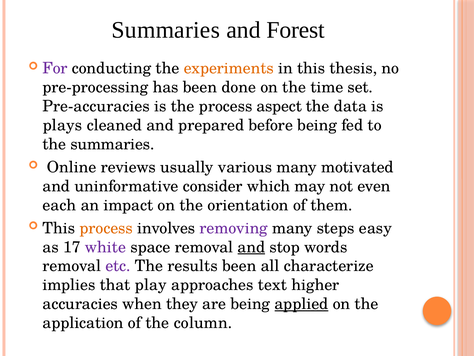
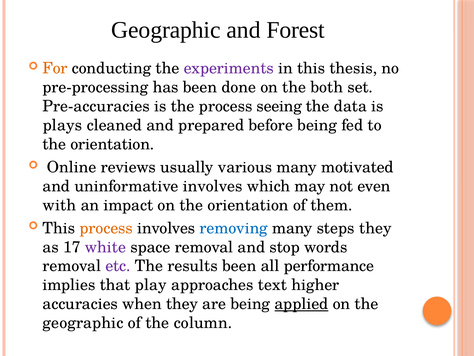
Summaries: Summaries -> Geographic (166, 30)
For colour: purple -> orange (55, 68)
experiments colour: orange -> purple (229, 68)
time: time -> both (327, 87)
aspect: aspect -> seeing (279, 106)
summaries: summaries -> orientation (112, 144)
uninformative consider: consider -> involves (213, 186)
each: each -> with (59, 205)
removing colour: purple -> blue (234, 228)
steps easy: easy -> they (375, 228)
and underline: present -> none (251, 247)
characterize: characterize -> performance (329, 266)
application: application -> geographic (83, 323)
